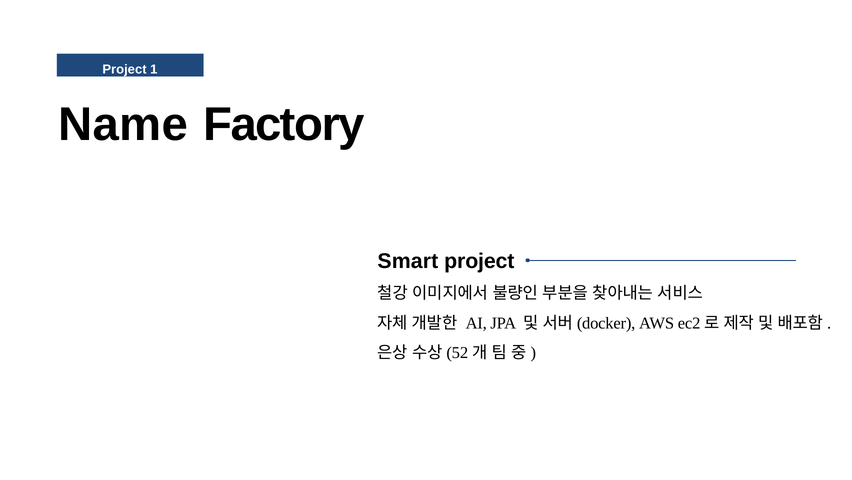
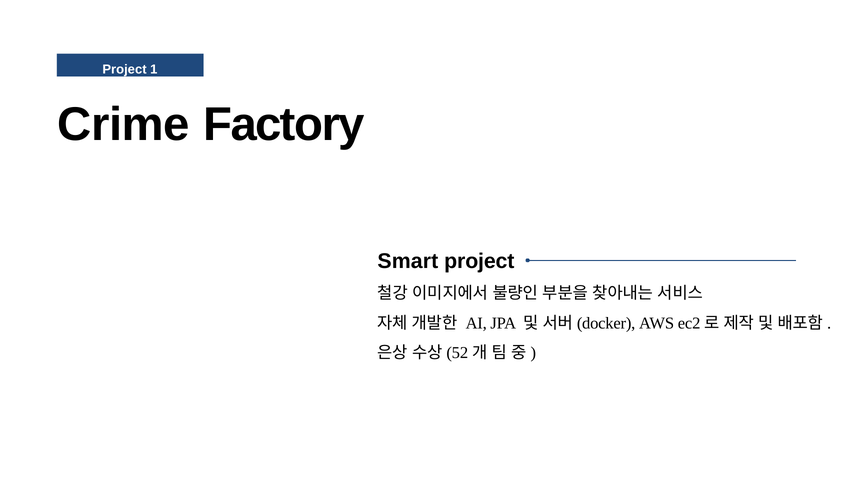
Name: Name -> Crime (124, 125)
